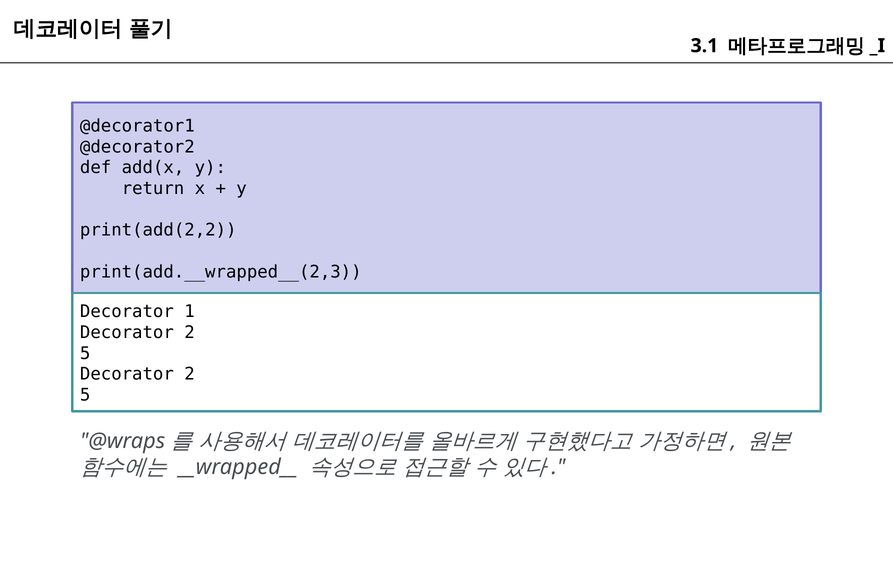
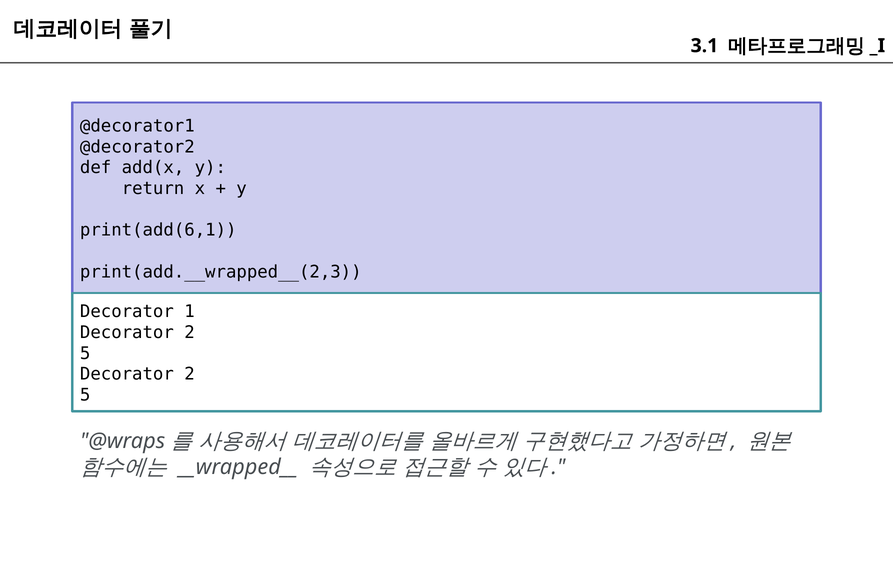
print(add(2,2: print(add(2,2 -> print(add(6,1 (158, 230)
